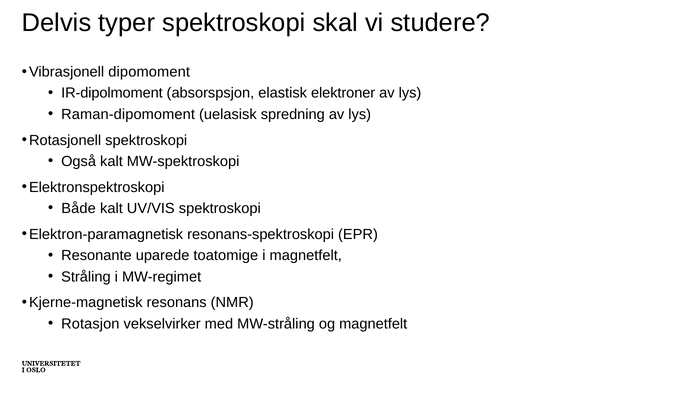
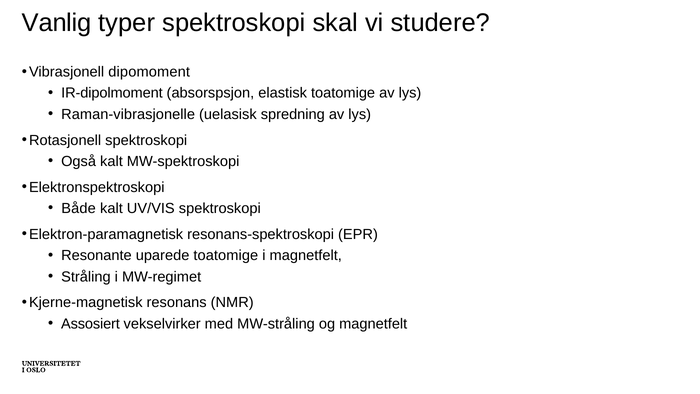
Delvis: Delvis -> Vanlig (57, 23)
elastisk elektroner: elektroner -> toatomige (343, 93)
Raman-dipomoment: Raman-dipomoment -> Raman-vibrasjonelle (128, 114)
Rotasjon: Rotasjon -> Assosiert (90, 324)
